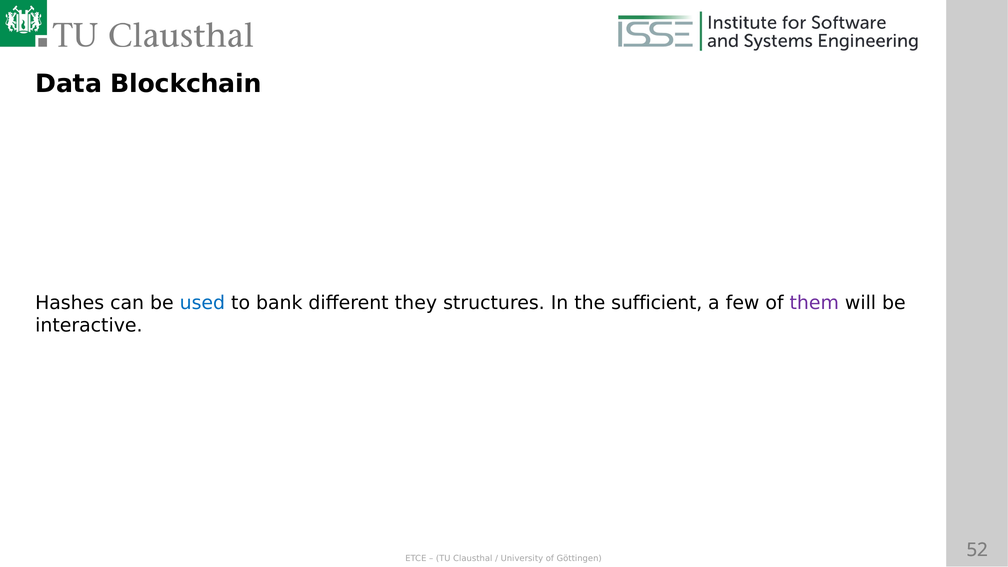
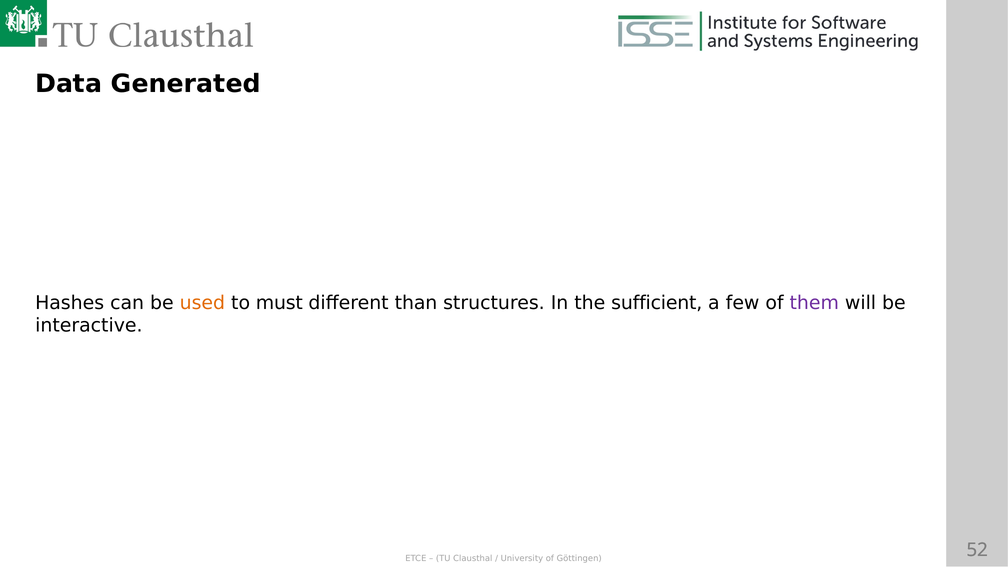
Blockchain: Blockchain -> Generated (186, 84)
used colour: blue -> orange (202, 303)
bank: bank -> must (279, 303)
they: they -> than (416, 303)
